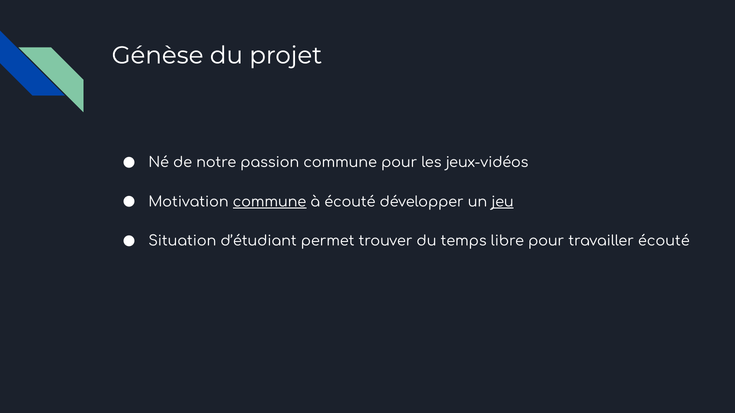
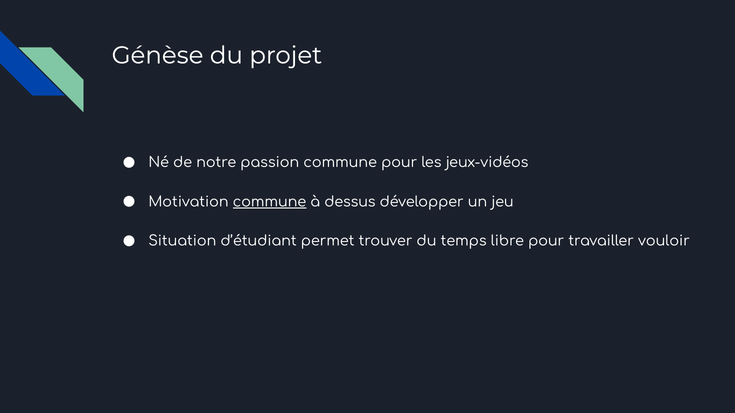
à écouté: écouté -> dessus (350, 202)
jeu underline: present -> none (503, 202)
travailler écouté: écouté -> vouloir (664, 241)
